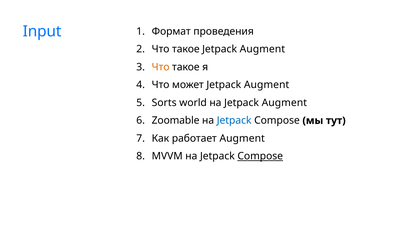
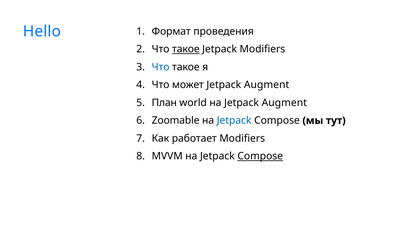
Input: Input -> Hello (42, 32)
такое underline: none -> present (186, 49)
Augment: Augment -> Modifiers (262, 49)
Что colour: orange -> blue (161, 67)
Sorts: Sorts -> План (164, 103)
работает Augment: Augment -> Modifiers (242, 138)
